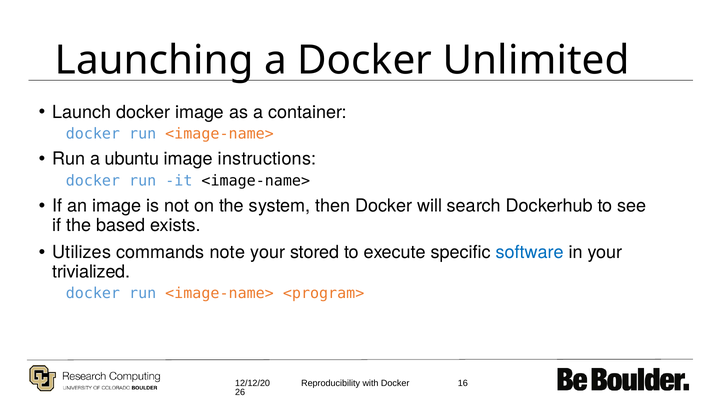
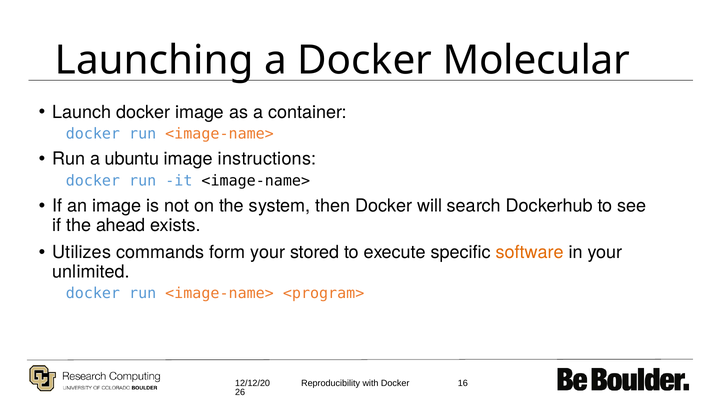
Unlimited: Unlimited -> Molecular (536, 60)
based: based -> ahead (121, 225)
note: note -> form (227, 252)
software colour: blue -> orange (530, 252)
trivialized: trivialized -> unlimited (91, 272)
